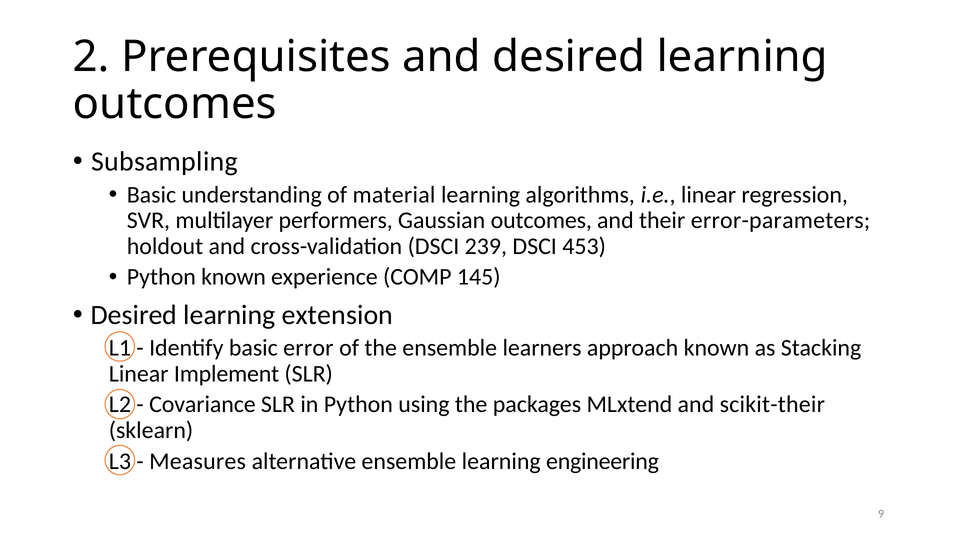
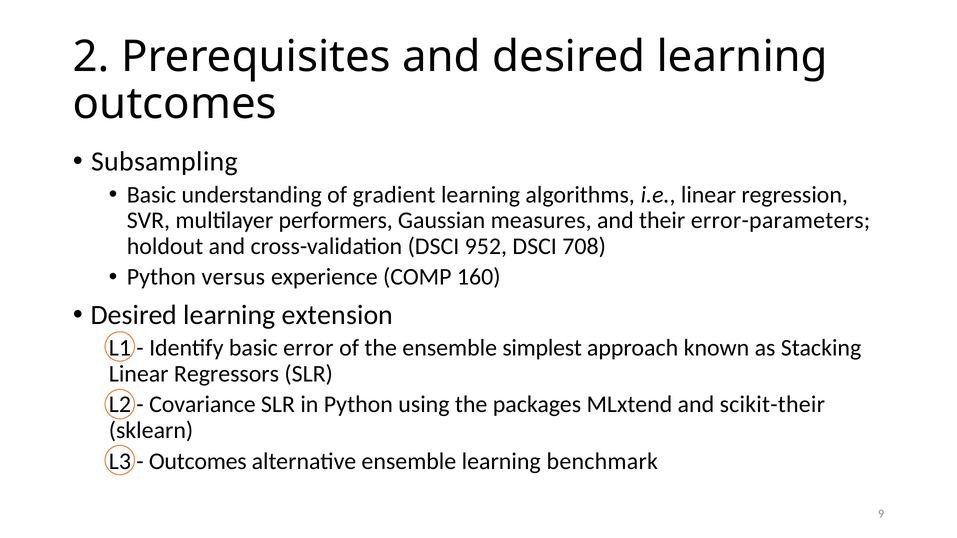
material: material -> gradient (394, 195)
Gaussian outcomes: outcomes -> measures (541, 221)
239: 239 -> 952 (486, 246)
453: 453 -> 708 (584, 246)
Python known: known -> versus (233, 277)
145: 145 -> 160 (479, 277)
learners: learners -> simplest (542, 348)
Implement: Implement -> Regressors (226, 374)
Measures: Measures -> Outcomes (198, 461)
engineering: engineering -> benchmark (602, 461)
